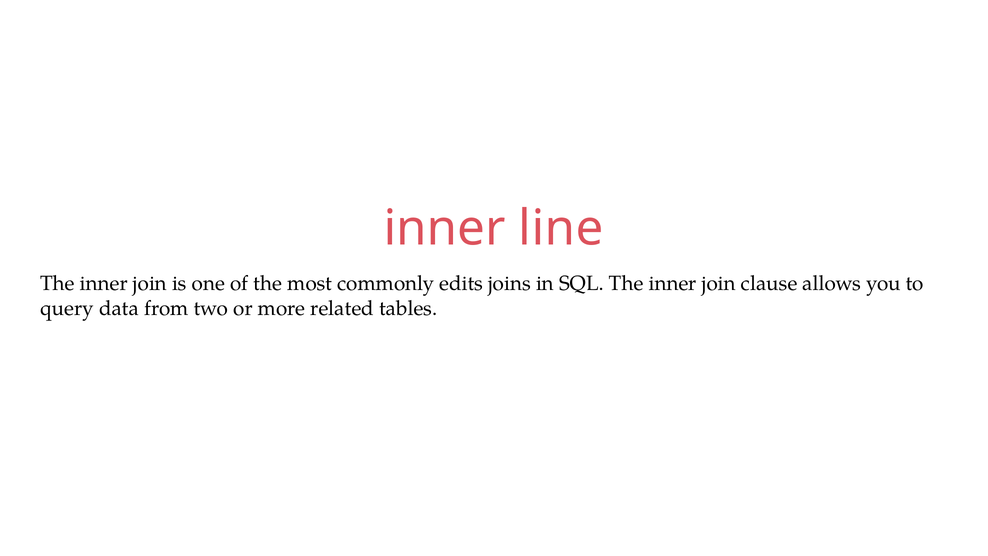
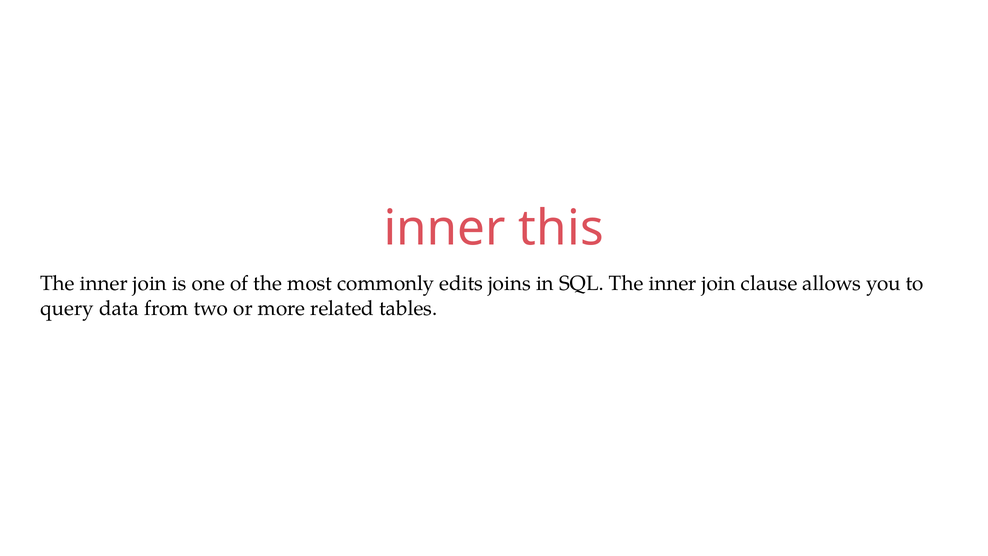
line: line -> this (561, 228)
